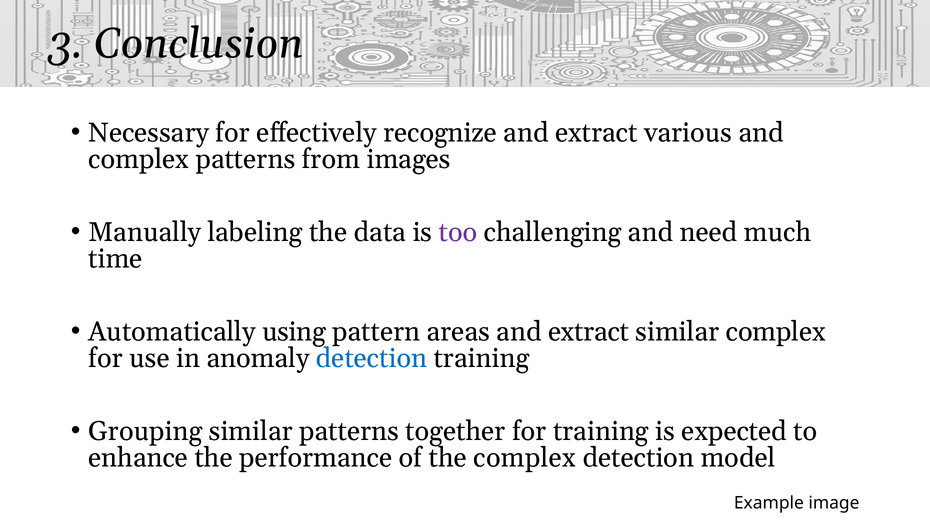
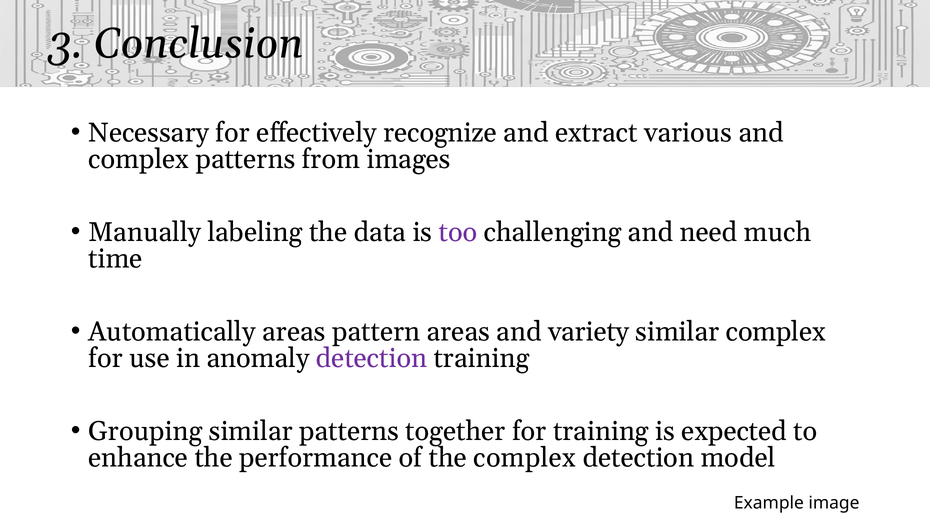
Automatically using: using -> areas (294, 332)
areas and extract: extract -> variety (589, 332)
detection colour: blue -> purple (372, 358)
